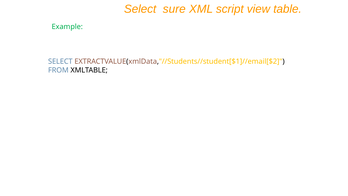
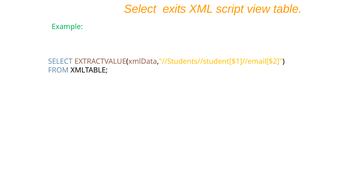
sure: sure -> exits (174, 9)
